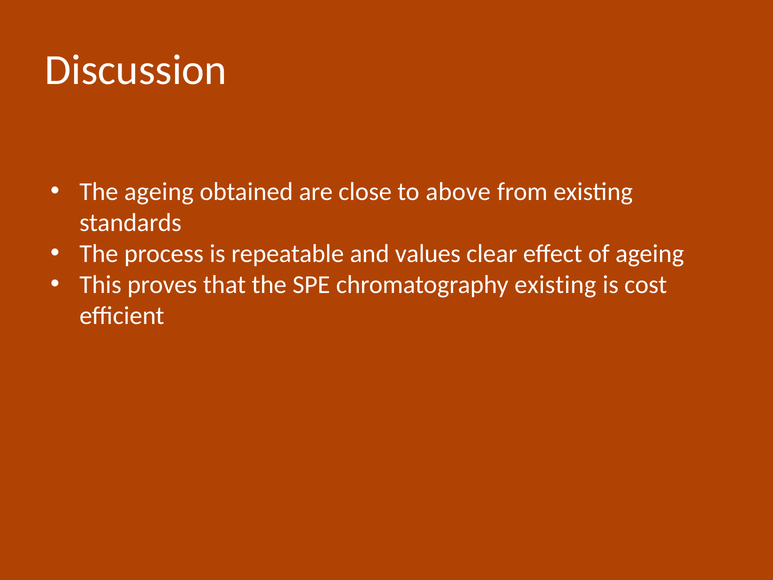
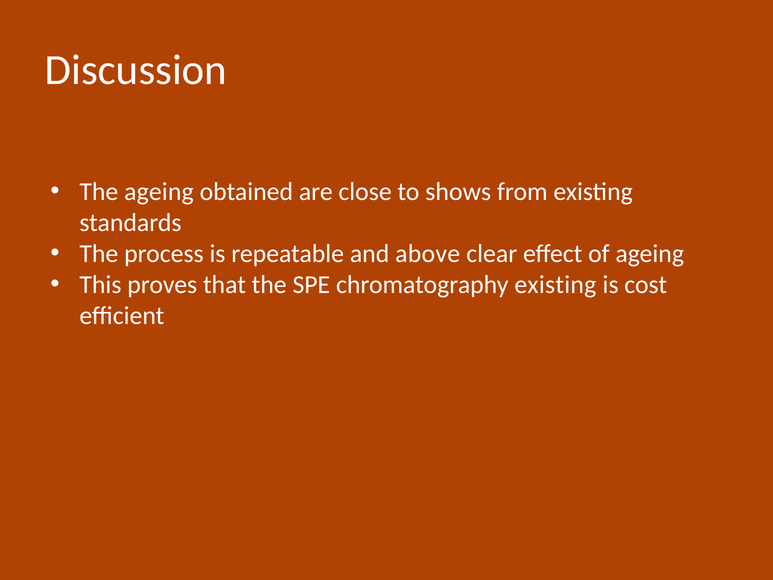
above: above -> shows (458, 192)
values: values -> above (428, 254)
